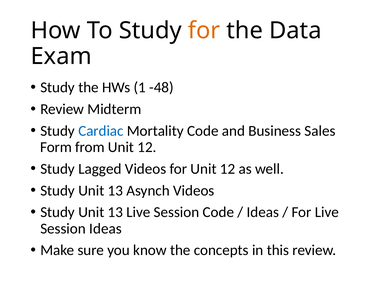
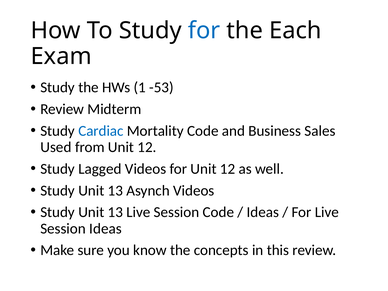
for colour: orange -> blue (204, 31)
Data: Data -> Each (295, 31)
-48: -48 -> -53 (161, 87)
Form: Form -> Used (56, 147)
